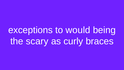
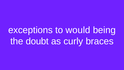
scary: scary -> doubt (37, 41)
